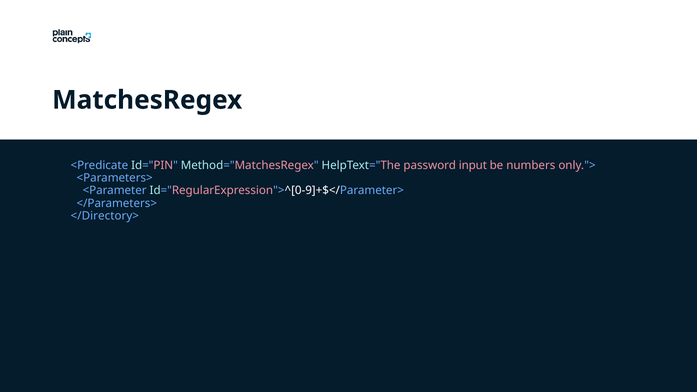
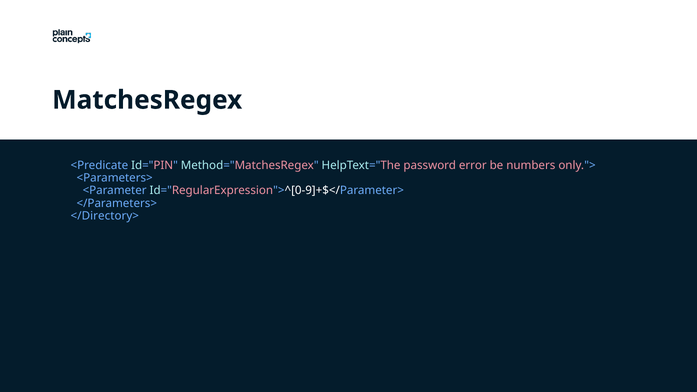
input: input -> error (473, 166)
